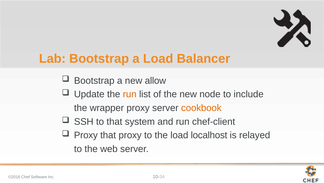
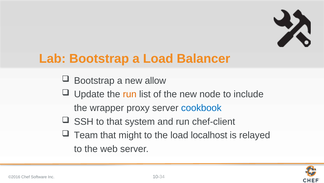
cookbook colour: orange -> blue (201, 108)
Proxy: Proxy -> Team (86, 135)
that proxy: proxy -> might (130, 135)
